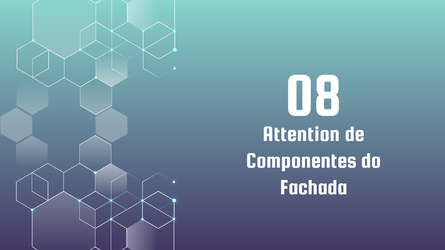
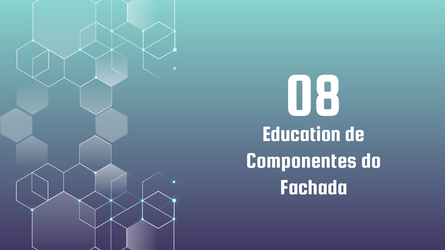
Attention: Attention -> Education (302, 134)
